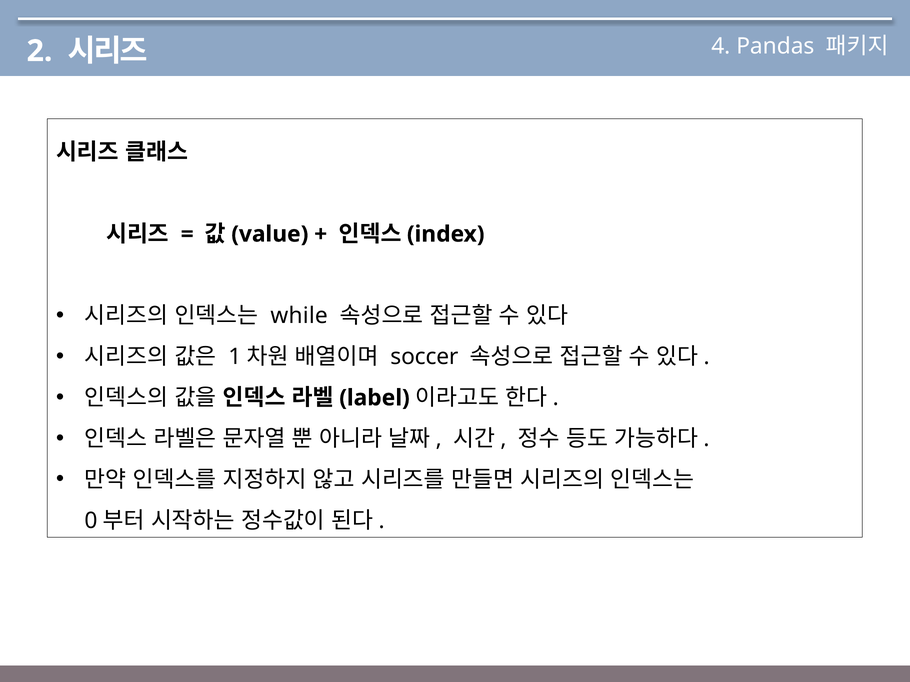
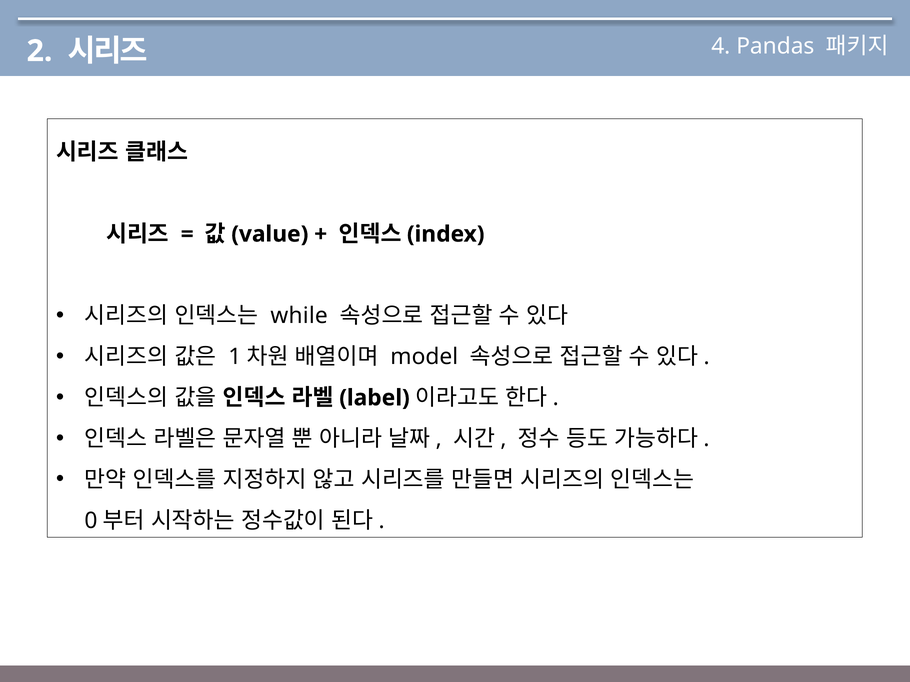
soccer: soccer -> model (424, 357)
